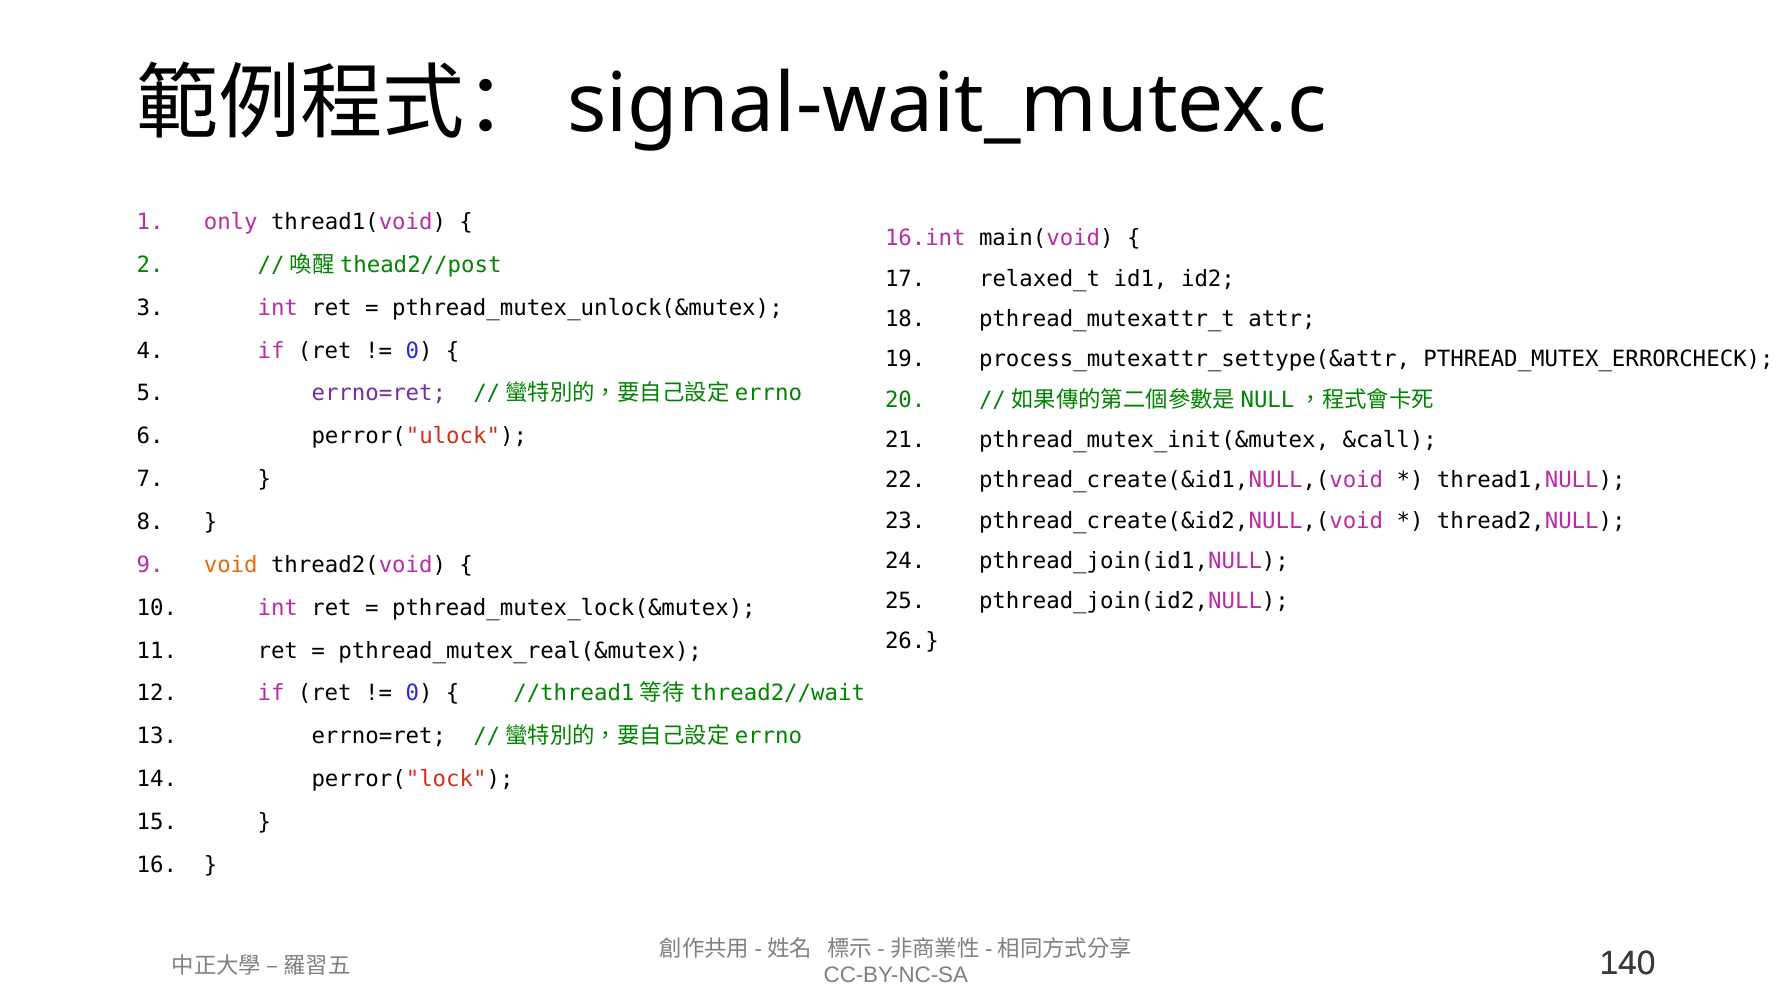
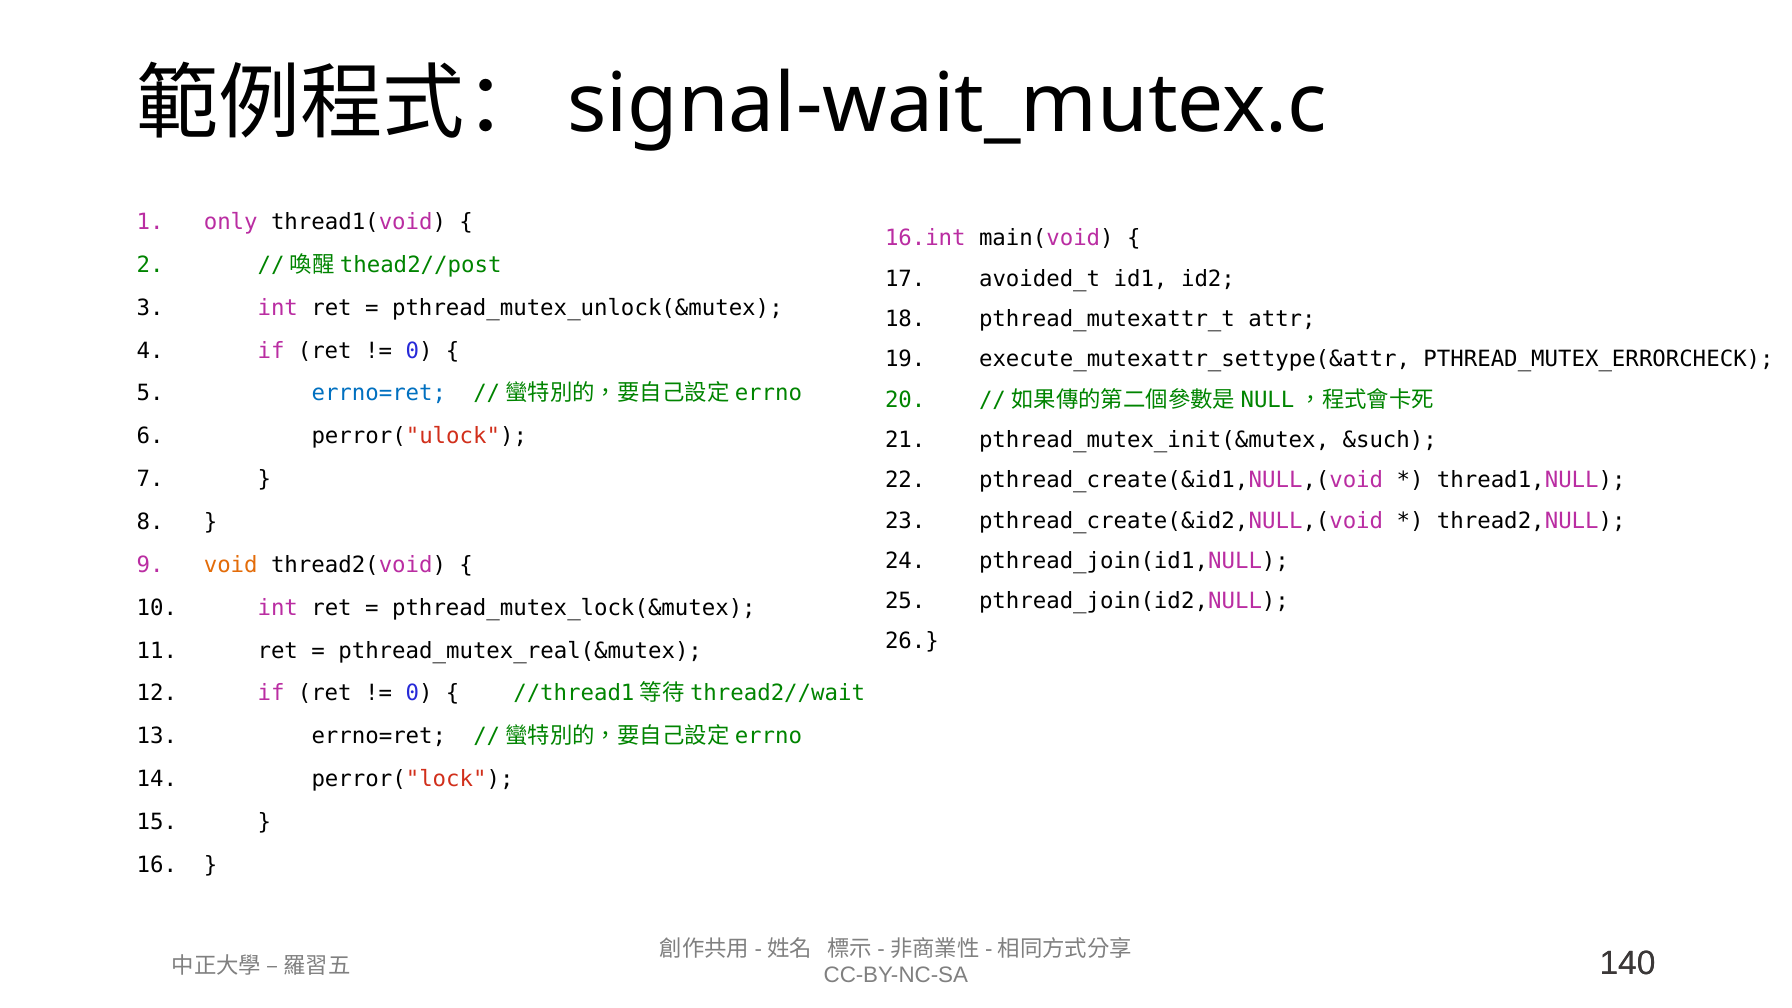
relaxed_t: relaxed_t -> avoided_t (1040, 279)
process_mutexattr_settype(&attr: process_mutexattr_settype(&attr -> execute_mutexattr_settype(&attr (1195, 359)
errno=ret colour: purple -> blue (379, 393)
&call: &call -> &such (1390, 440)
